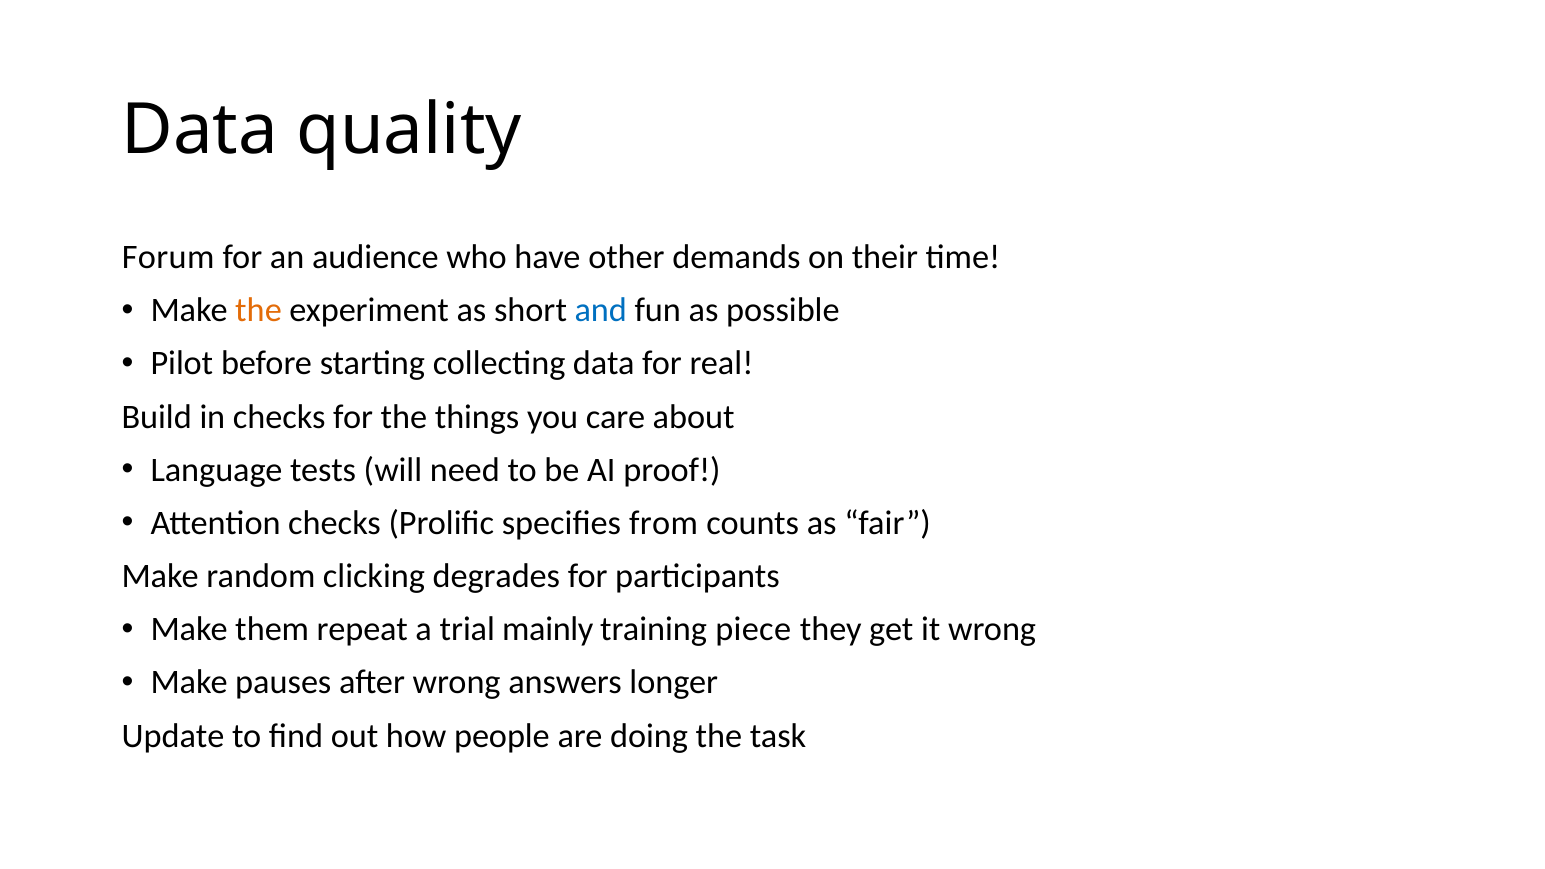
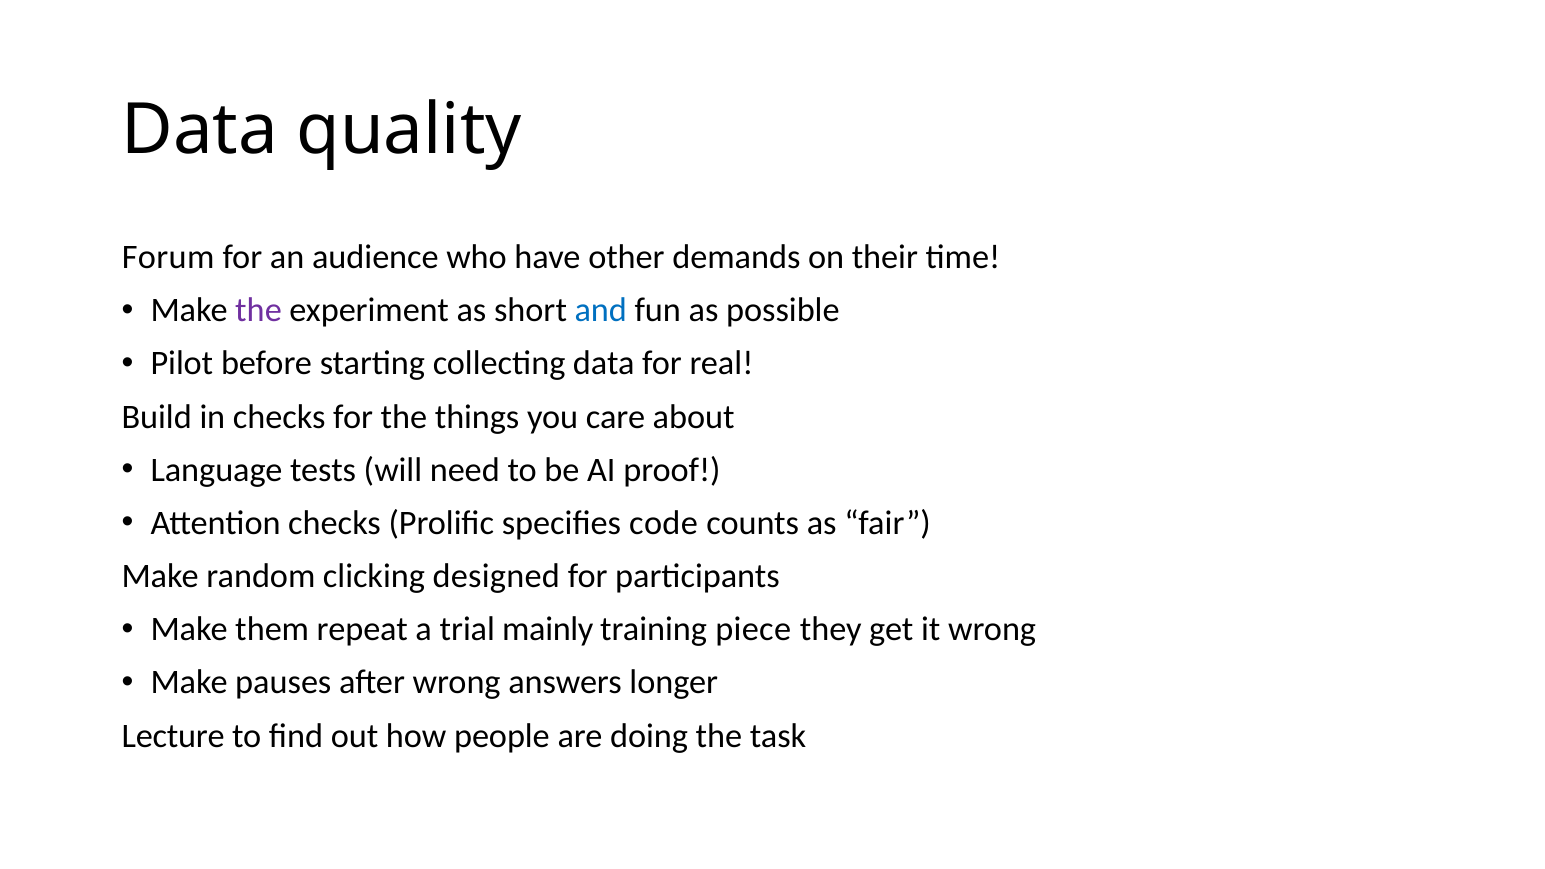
the colour: orange -> purple (259, 311)
from: from -> code (664, 523)
degrades: degrades -> designed (496, 576)
Update: Update -> Lecture (173, 736)
